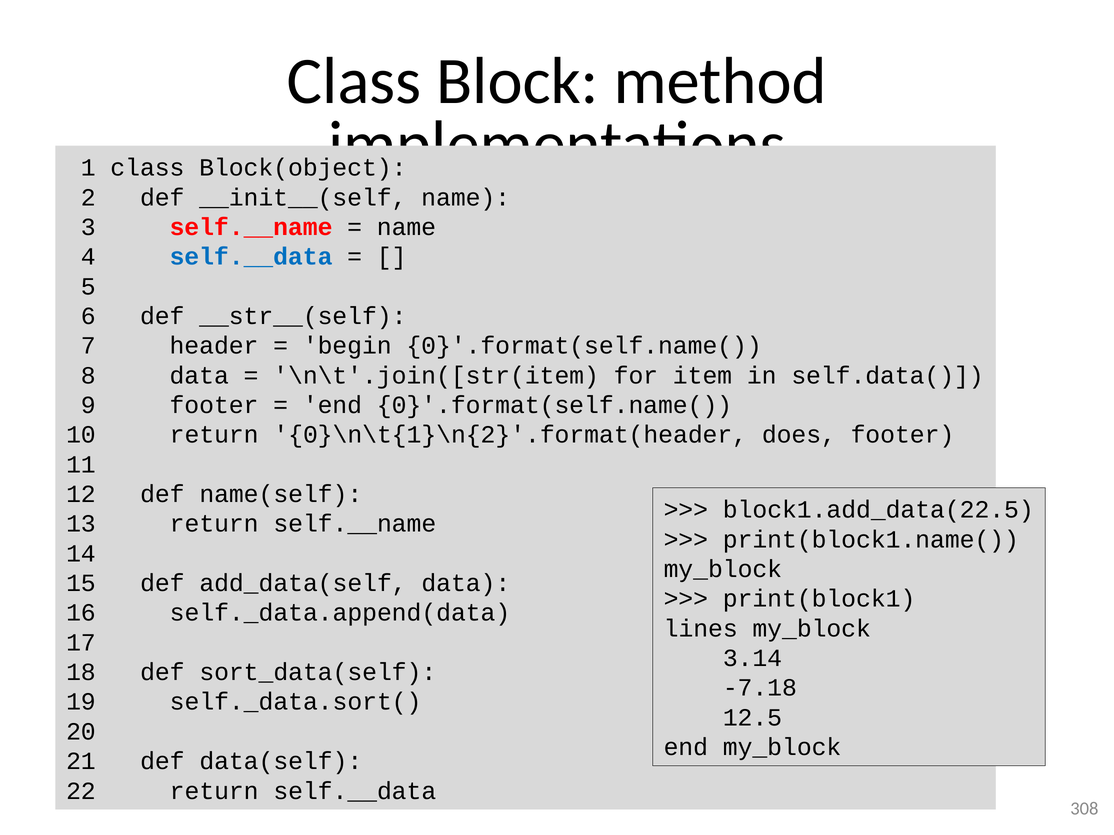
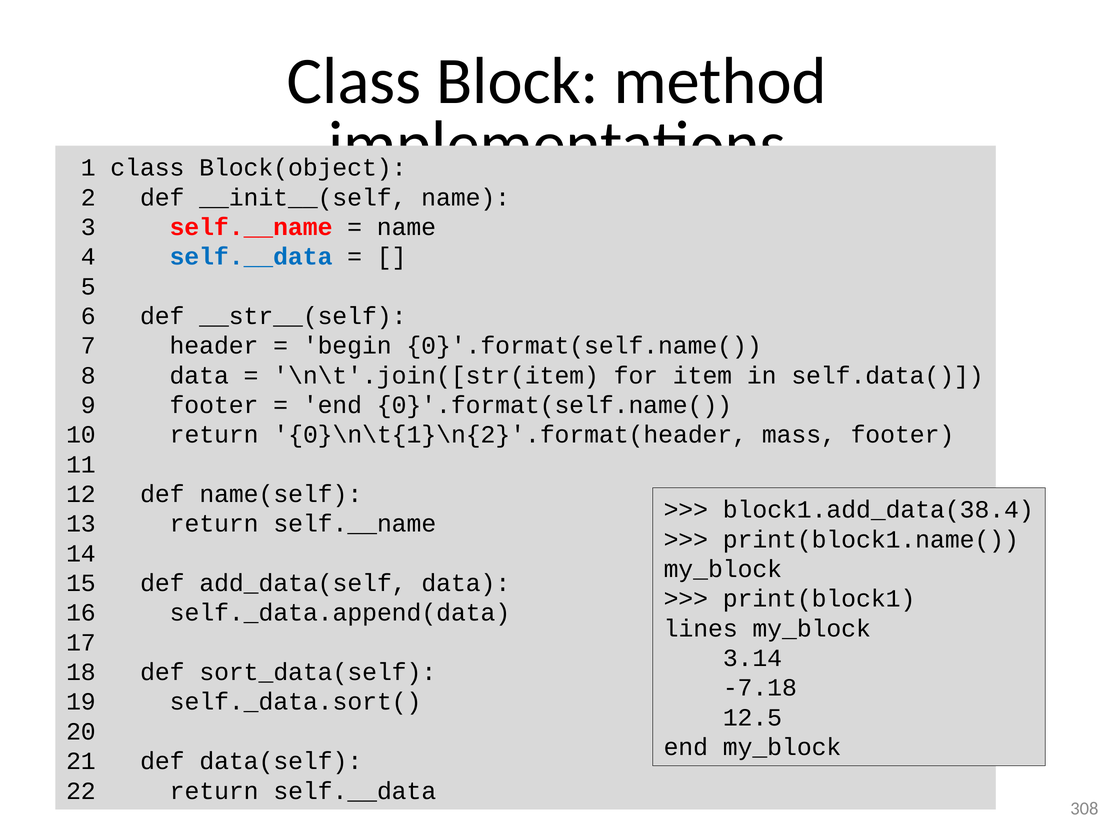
does: does -> mass (799, 435)
block1.add_data(22.5: block1.add_data(22.5 -> block1.add_data(38.4 (878, 510)
